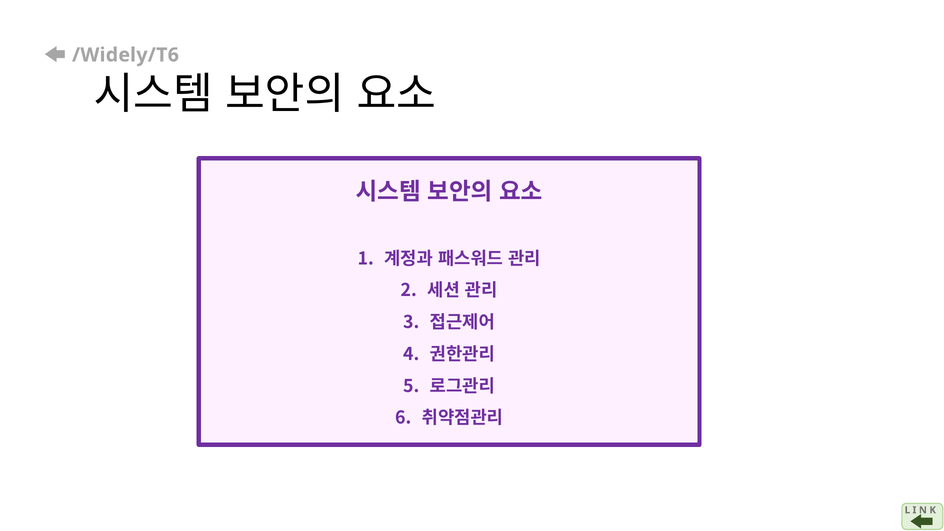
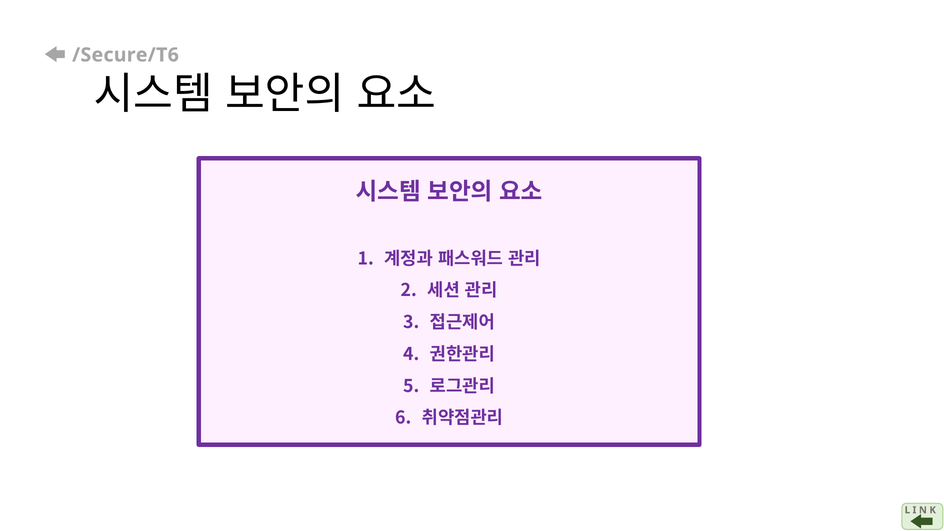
/Widely/T6: /Widely/T6 -> /Secure/T6 (125, 55)
